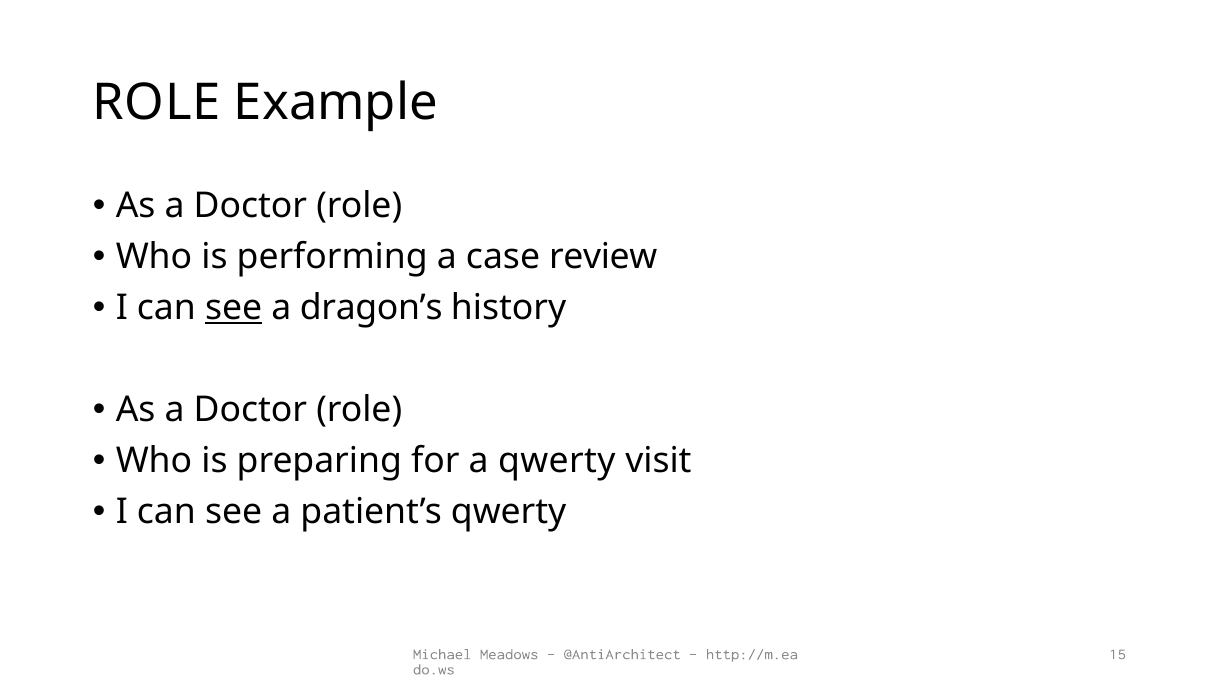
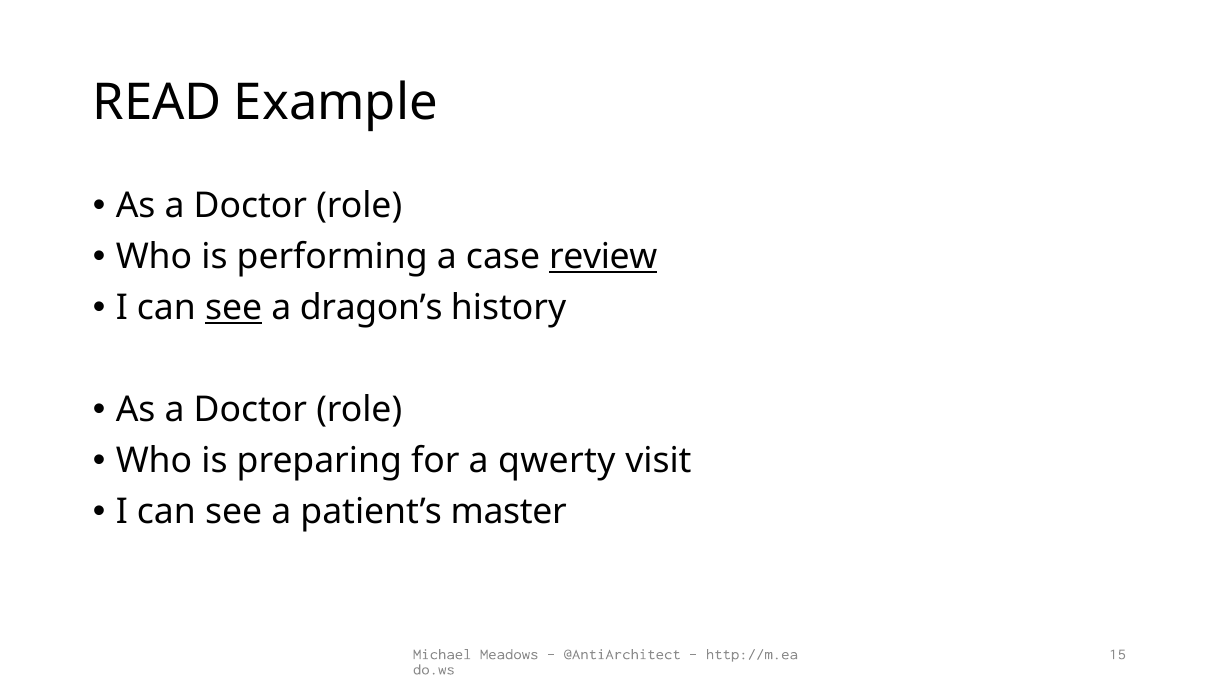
ROLE: ROLE -> READ (157, 102)
review underline: none -> present (603, 257)
patient’s qwerty: qwerty -> master (509, 513)
